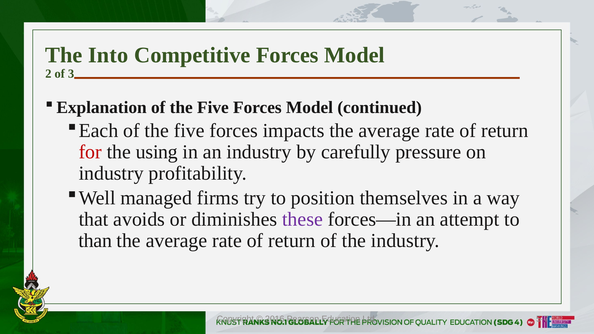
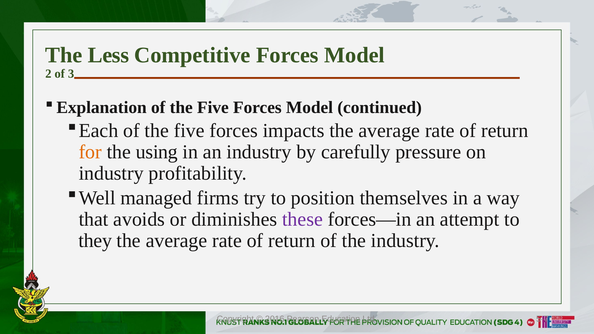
Into: Into -> Less (108, 55)
for colour: red -> orange (90, 152)
than: than -> they (95, 241)
